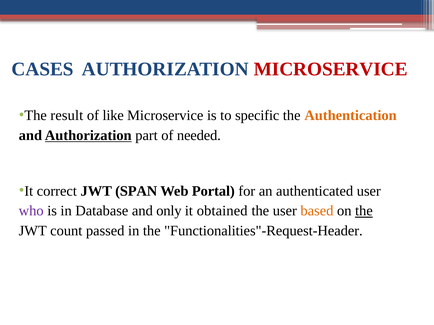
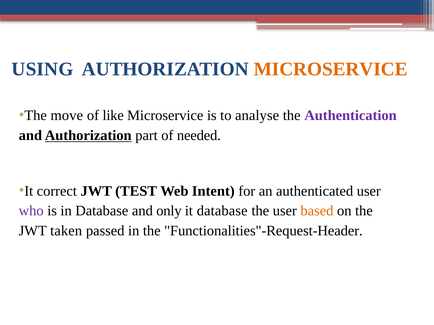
CASES: CASES -> USING (42, 69)
MICROSERVICE colour: red -> orange (331, 69)
result: result -> move (67, 116)
specific: specific -> analyse (257, 116)
Authentication colour: orange -> purple (351, 116)
SPAN: SPAN -> TEST (136, 191)
Portal: Portal -> Intent (213, 191)
it obtained: obtained -> database (222, 211)
the underline: present -> none (364, 211)
count: count -> taken (66, 231)
